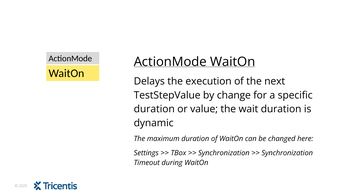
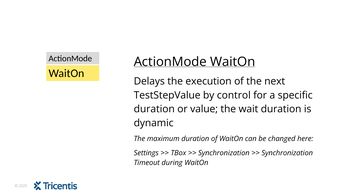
change: change -> control (234, 95)
